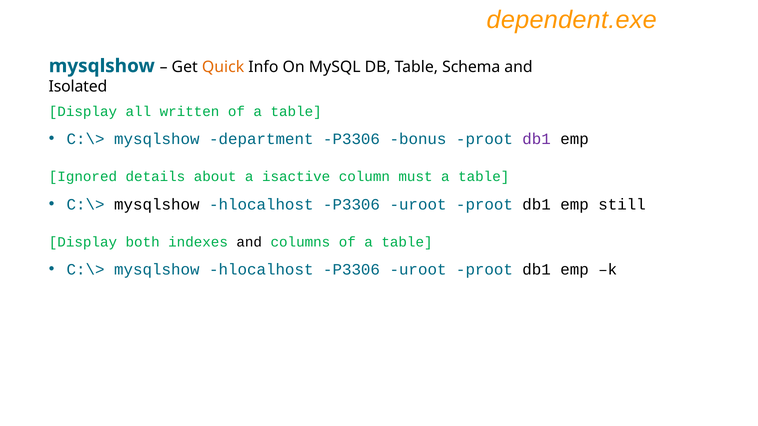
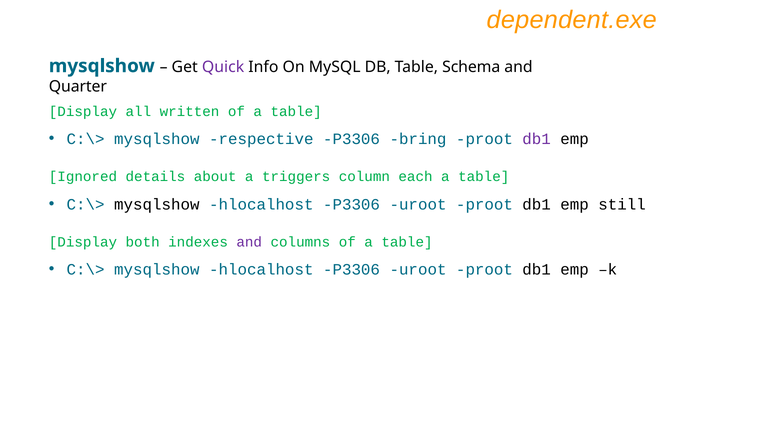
Quick colour: orange -> purple (223, 67)
Isolated: Isolated -> Quarter (78, 87)
department: department -> respective (261, 139)
bonus: bonus -> bring (418, 139)
isactive: isactive -> triggers (296, 177)
must: must -> each (416, 177)
and colour: black -> purple (249, 242)
